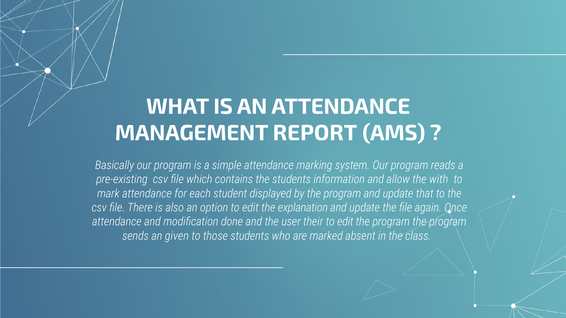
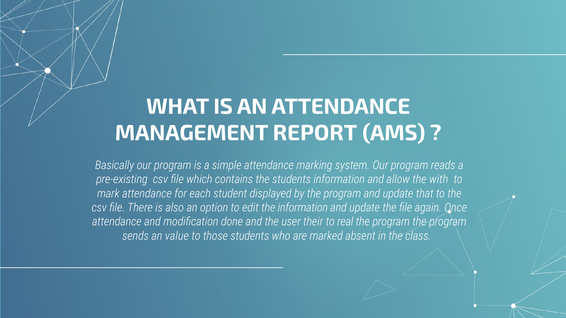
the explanation: explanation -> information (303, 208)
edit: edit -> real (345, 222)
given: given -> value (177, 236)
